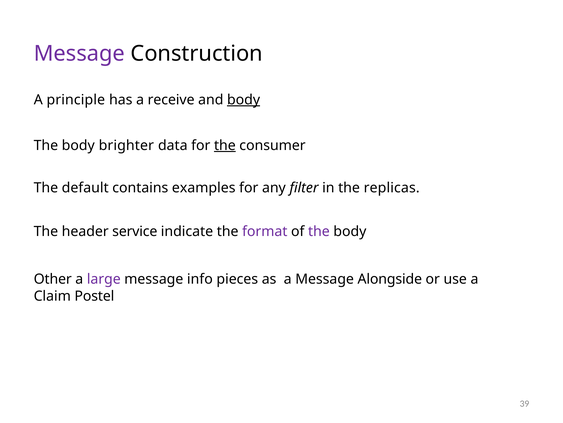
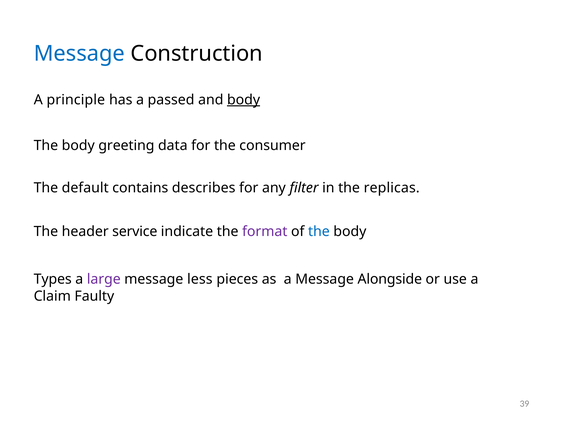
Message colour: purple -> blue (79, 54)
receive: receive -> passed (171, 100)
brighter: brighter -> greeting (126, 145)
the underline: present -> none (225, 145)
examples: examples -> describes (204, 188)
the colour: purple -> blue (319, 231)
Other: Other -> Types (53, 279)
info: info -> less (200, 279)
Postel: Postel -> Faulty (94, 296)
